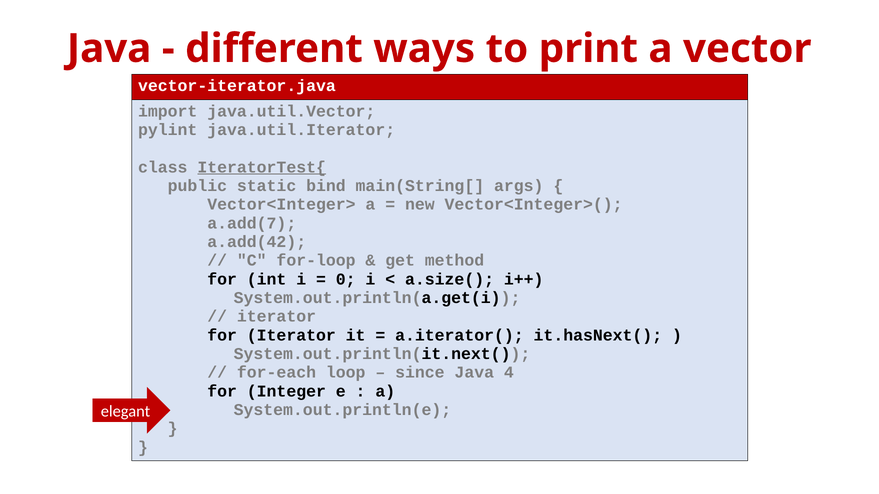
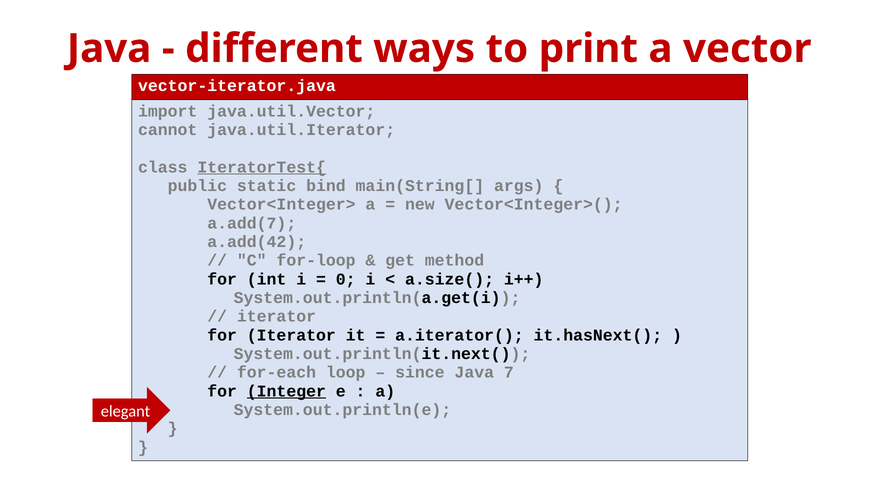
pylint: pylint -> cannot (168, 130)
4: 4 -> 7 (509, 373)
Integer underline: none -> present (286, 391)
